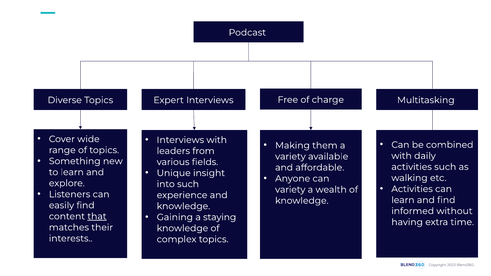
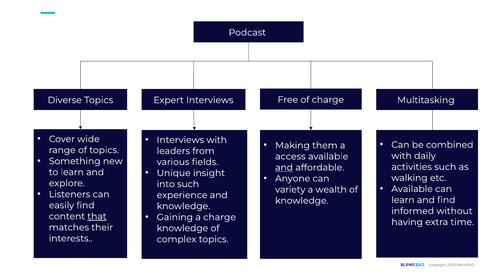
variety: variety -> access (290, 157)
and underline: none -> present (284, 168)
Activities: Activities -> Available (412, 189)
a staying: staying -> charge (220, 217)
